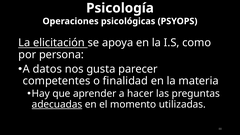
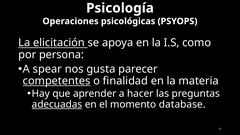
datos: datos -> spear (47, 69)
competentes underline: none -> present (57, 81)
utilizadas: utilizadas -> database (182, 104)
